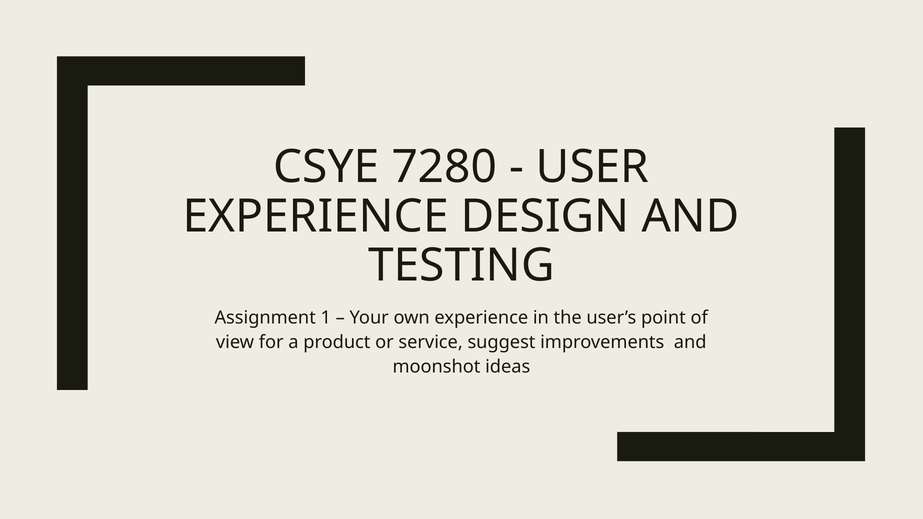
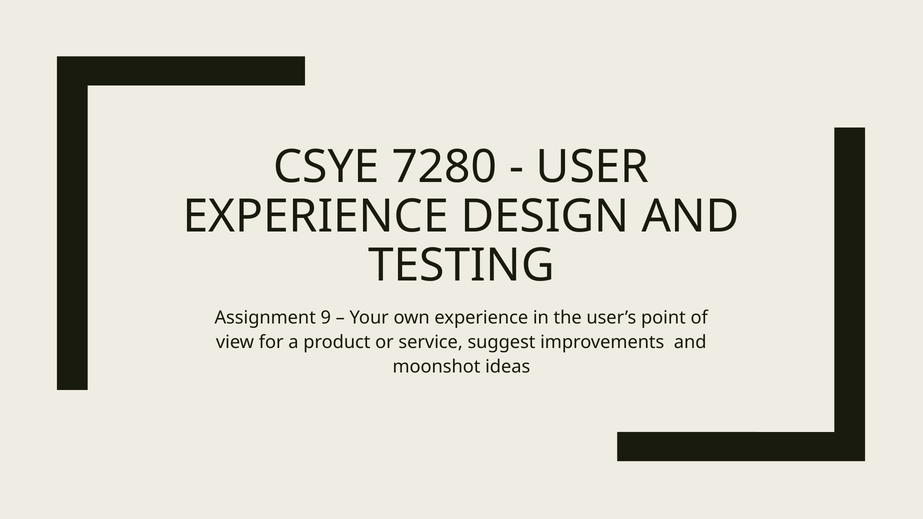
1: 1 -> 9 (326, 318)
